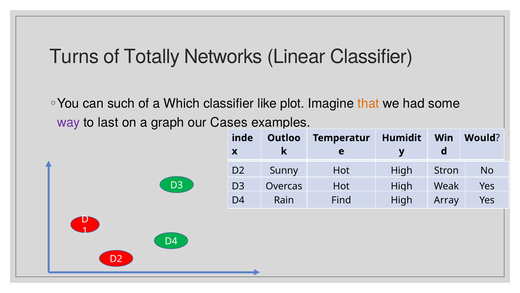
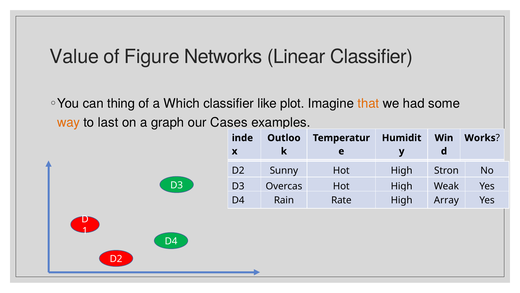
Turns: Turns -> Value (74, 57)
Totally: Totally -> Figure (152, 57)
such: such -> thing (121, 103)
way colour: purple -> orange (69, 122)
Would: Would -> Works (480, 138)
Find: Find -> Rate (341, 200)
